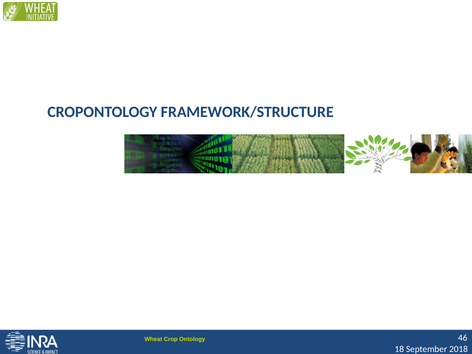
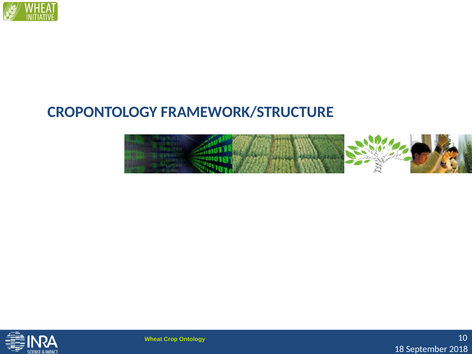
46: 46 -> 10 (463, 338)
